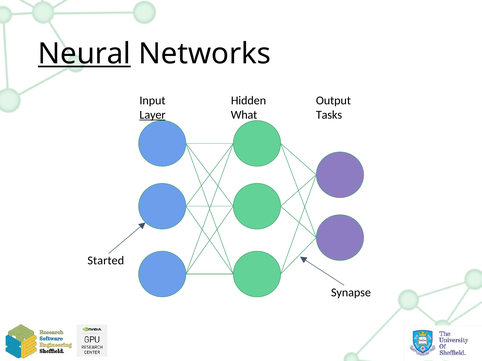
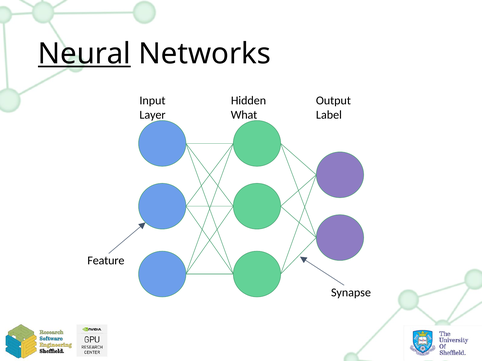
Layer underline: present -> none (153, 115)
Tasks: Tasks -> Label (329, 115)
Started: Started -> Feature (106, 261)
